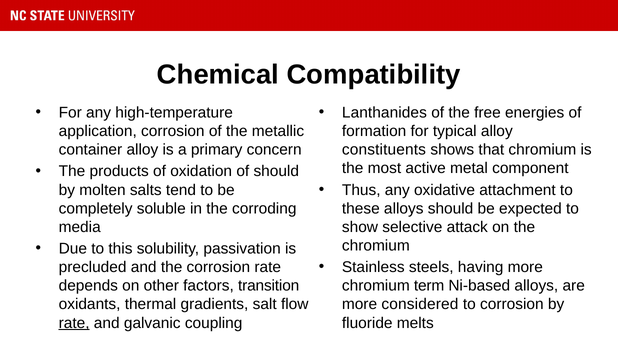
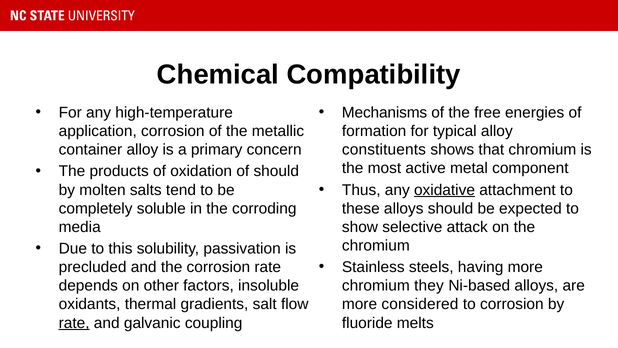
Lanthanides: Lanthanides -> Mechanisms (385, 112)
oxidative underline: none -> present (445, 190)
transition: transition -> insoluble (269, 285)
term: term -> they (429, 285)
